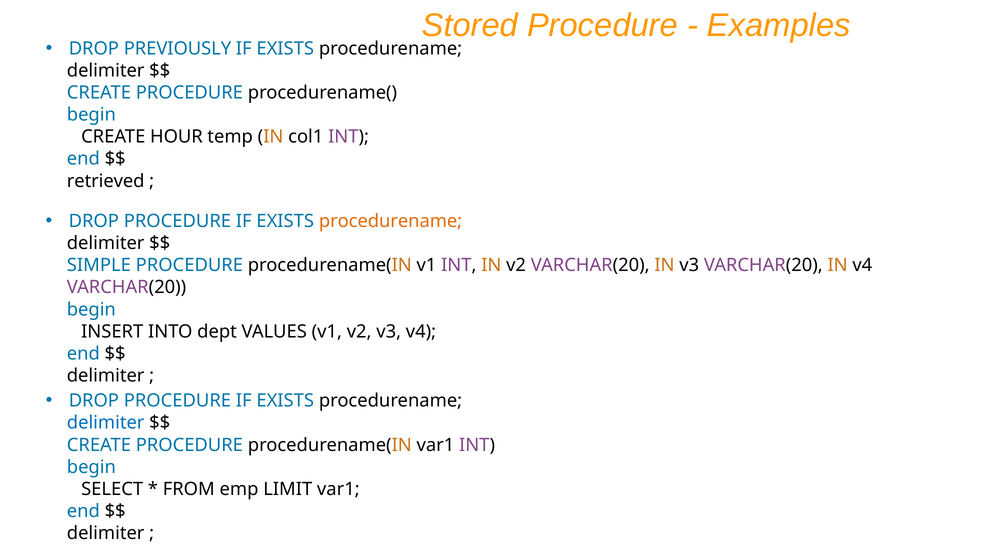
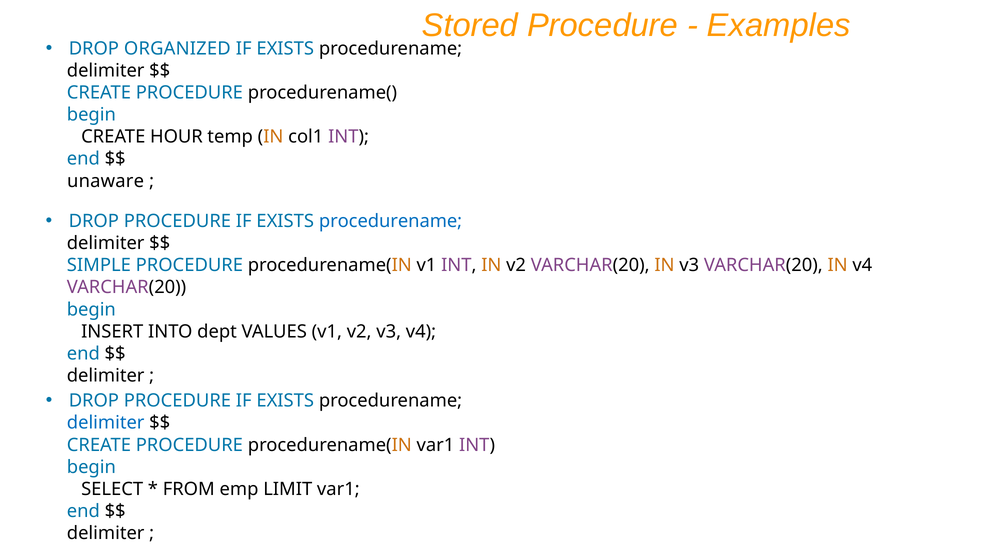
PREVIOUSLY: PREVIOUSLY -> ORGANIZED (177, 48)
retrieved: retrieved -> unaware (106, 181)
procedurename colour: orange -> blue (391, 221)
